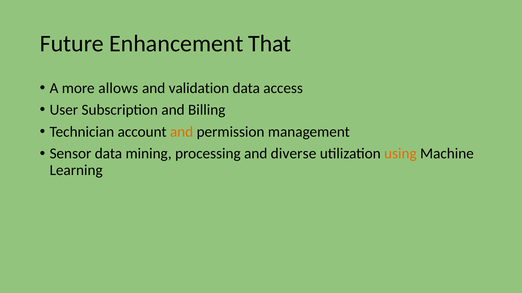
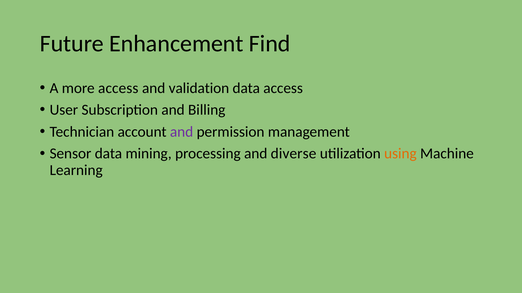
That: That -> Find (270, 44)
more allows: allows -> access (118, 88)
and colour: orange -> purple (182, 132)
